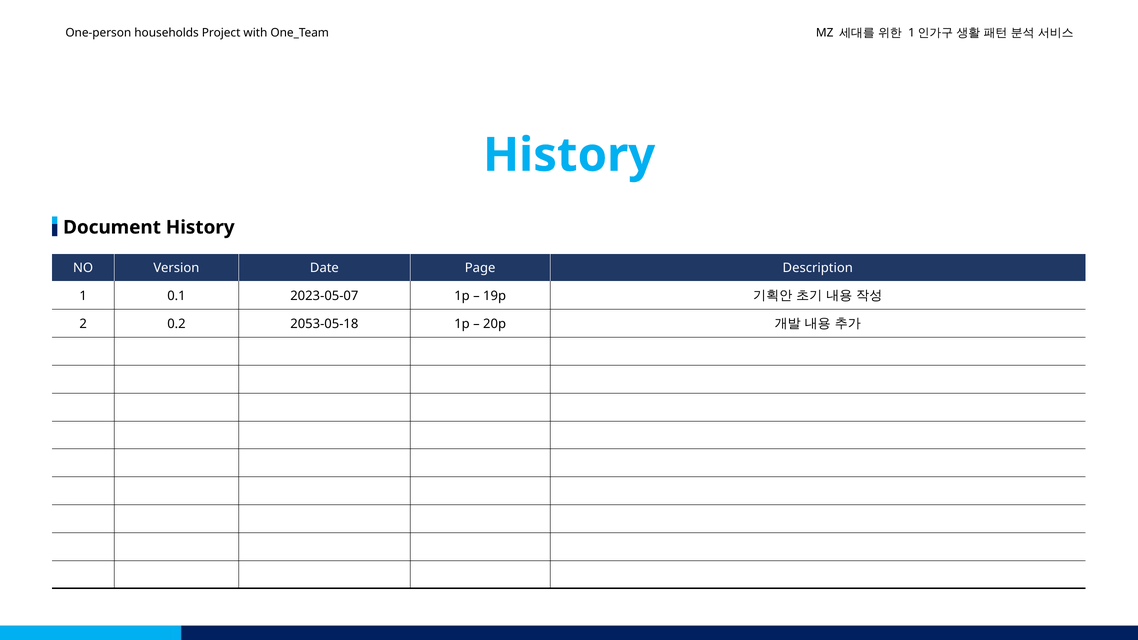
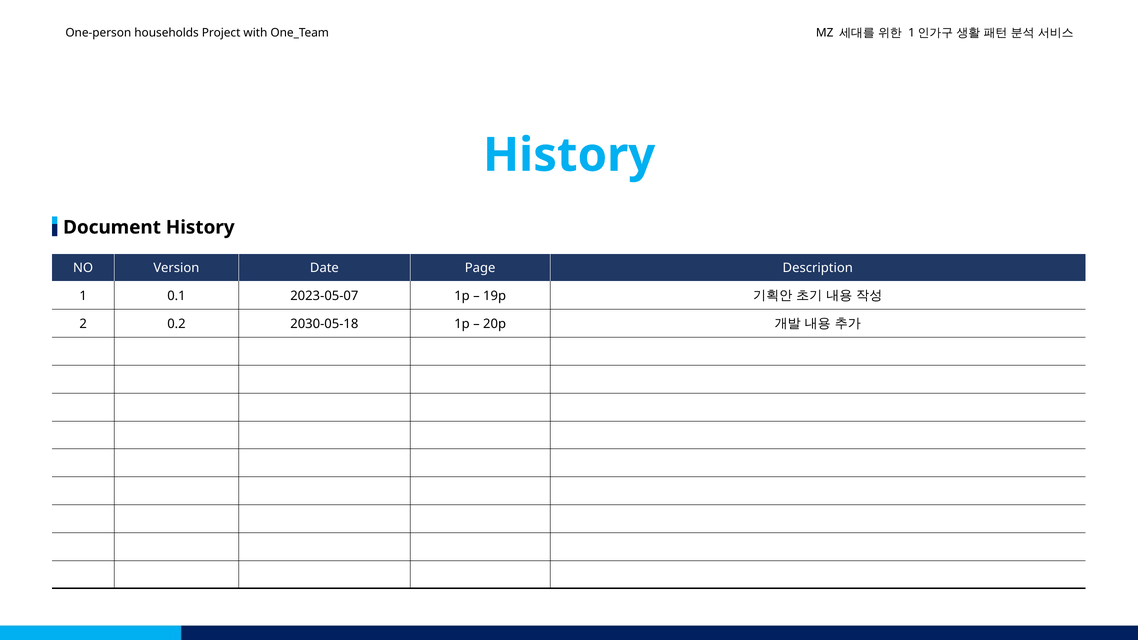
2053-05-18: 2053-05-18 -> 2030-05-18 (324, 324)
